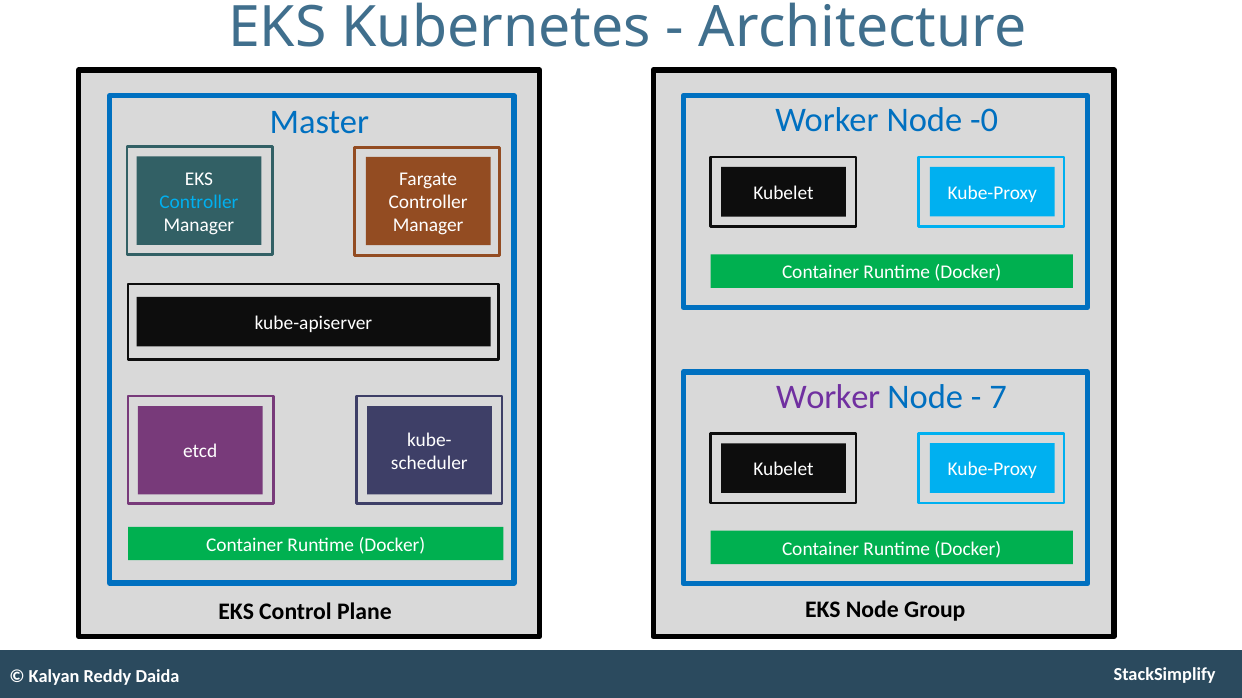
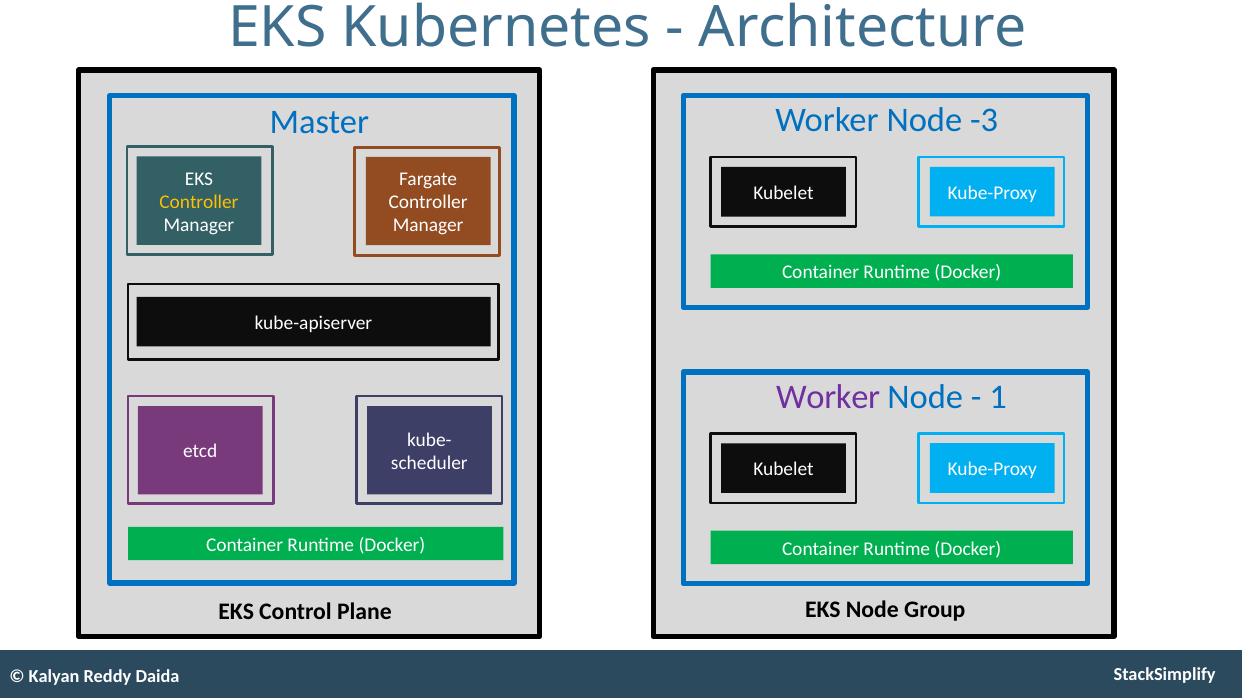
-0: -0 -> -3 (984, 121)
Controller colour: light blue -> yellow (199, 202)
7: 7 -> 1 (998, 397)
